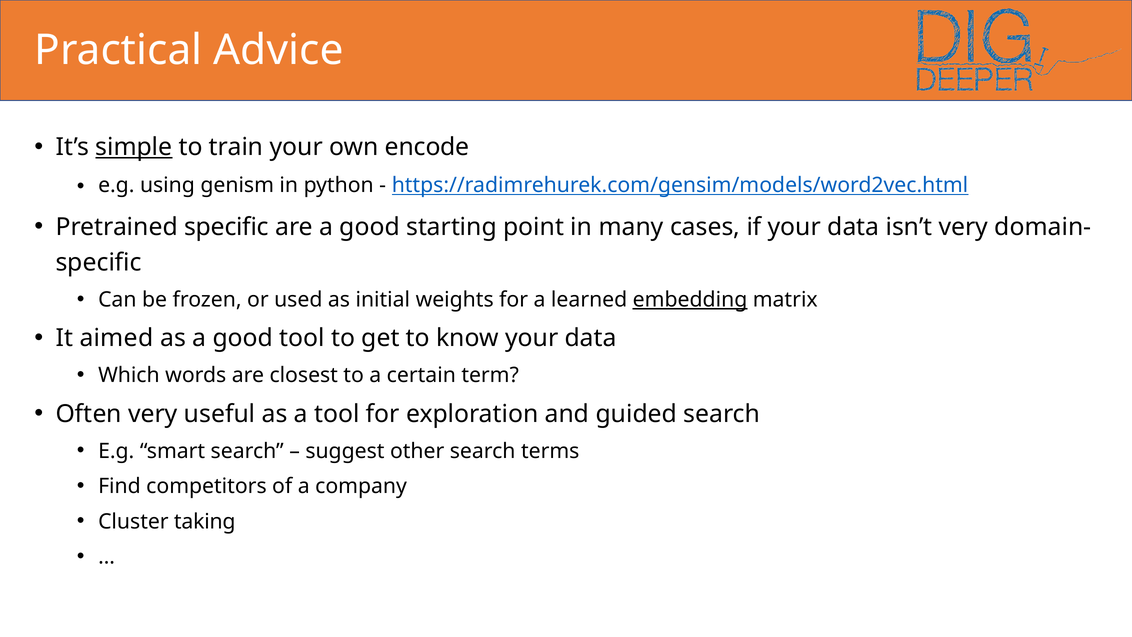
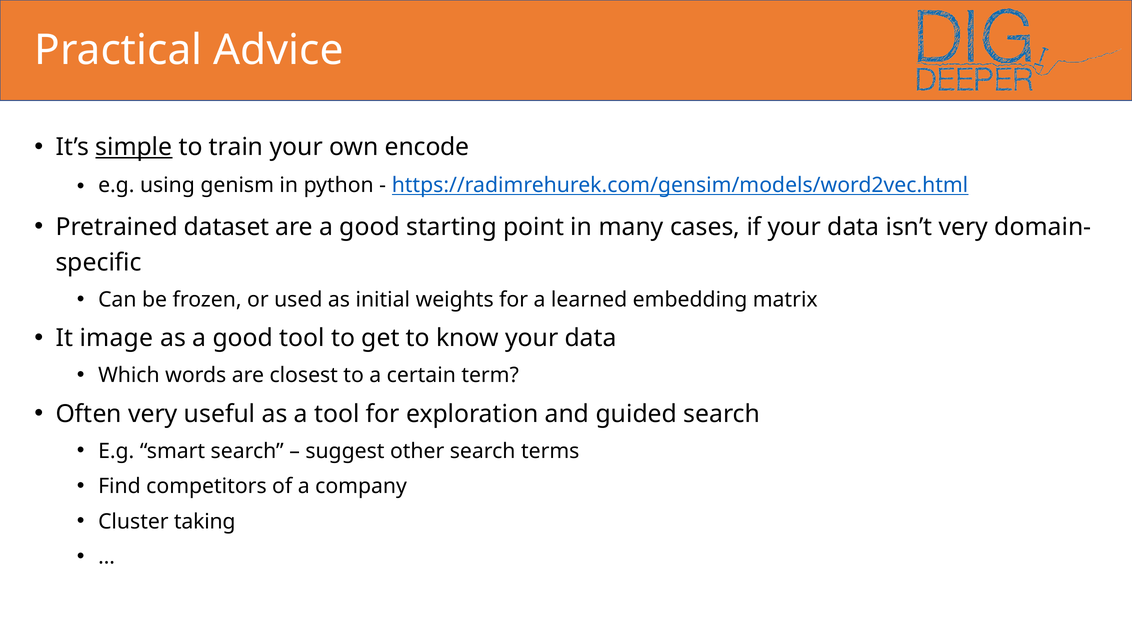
Pretrained specific: specific -> dataset (227, 227)
embedding underline: present -> none (690, 300)
aimed: aimed -> image (117, 338)
